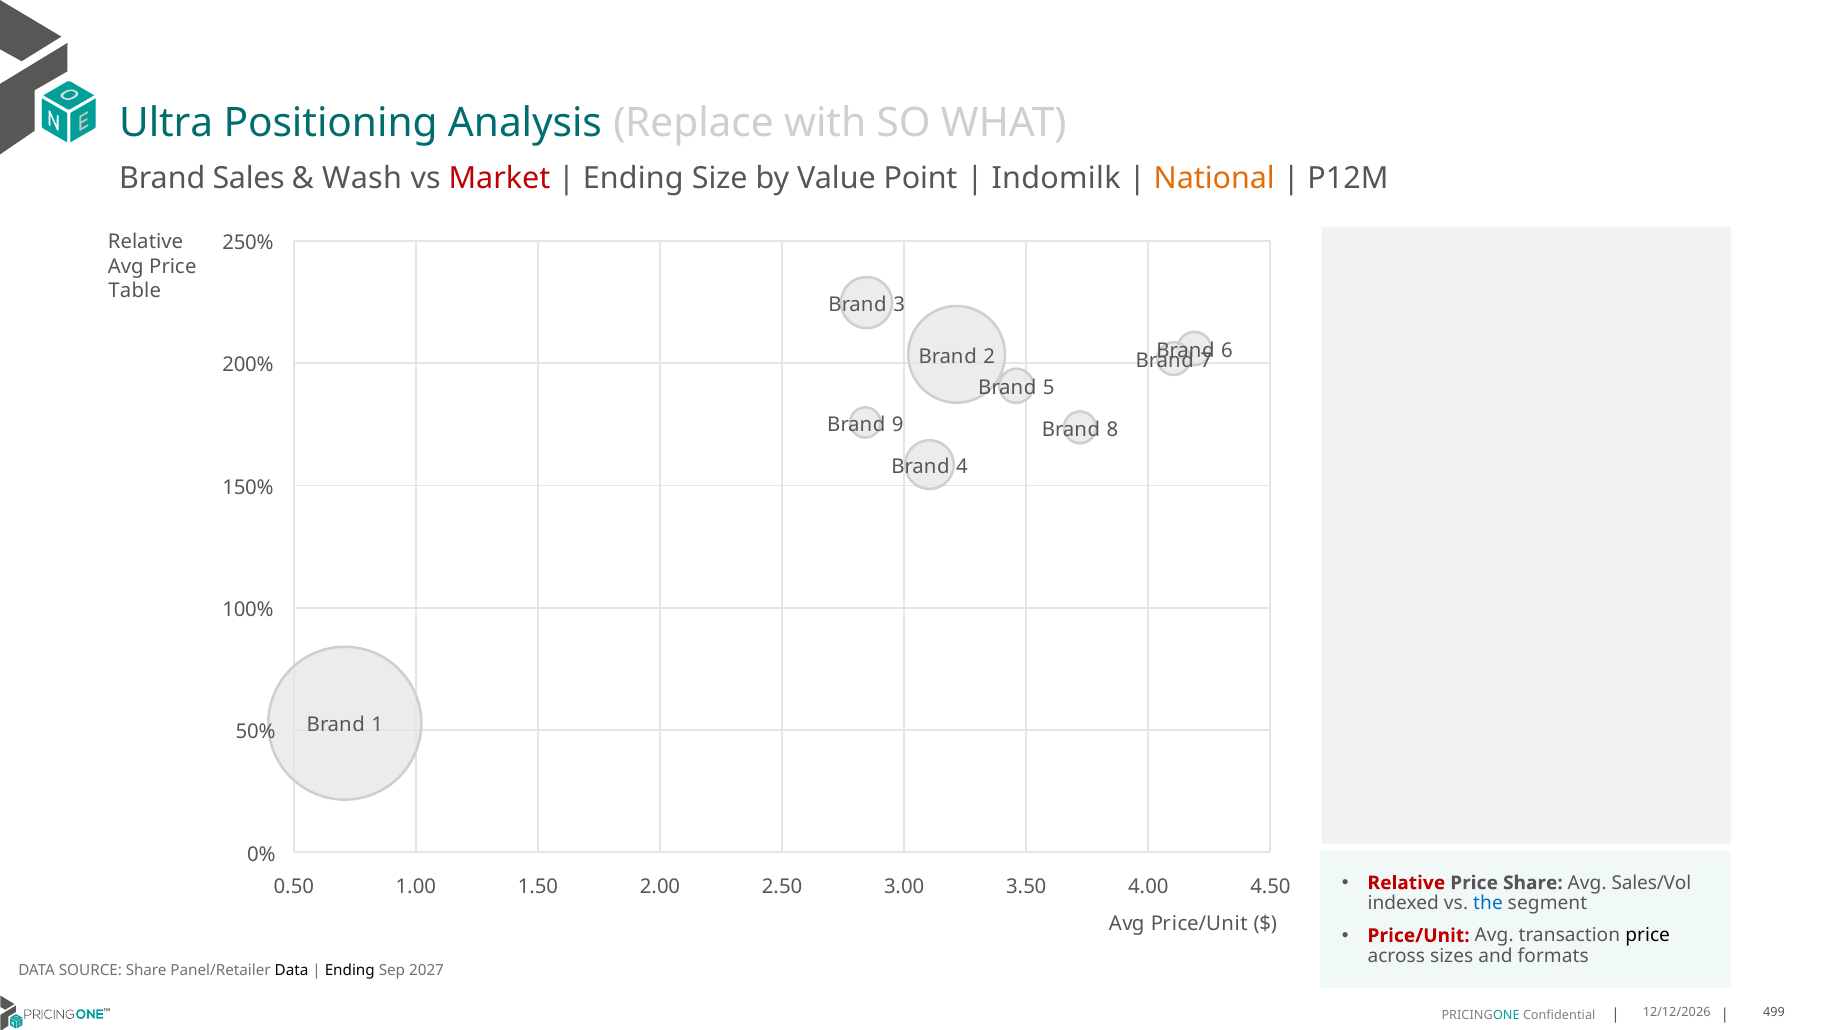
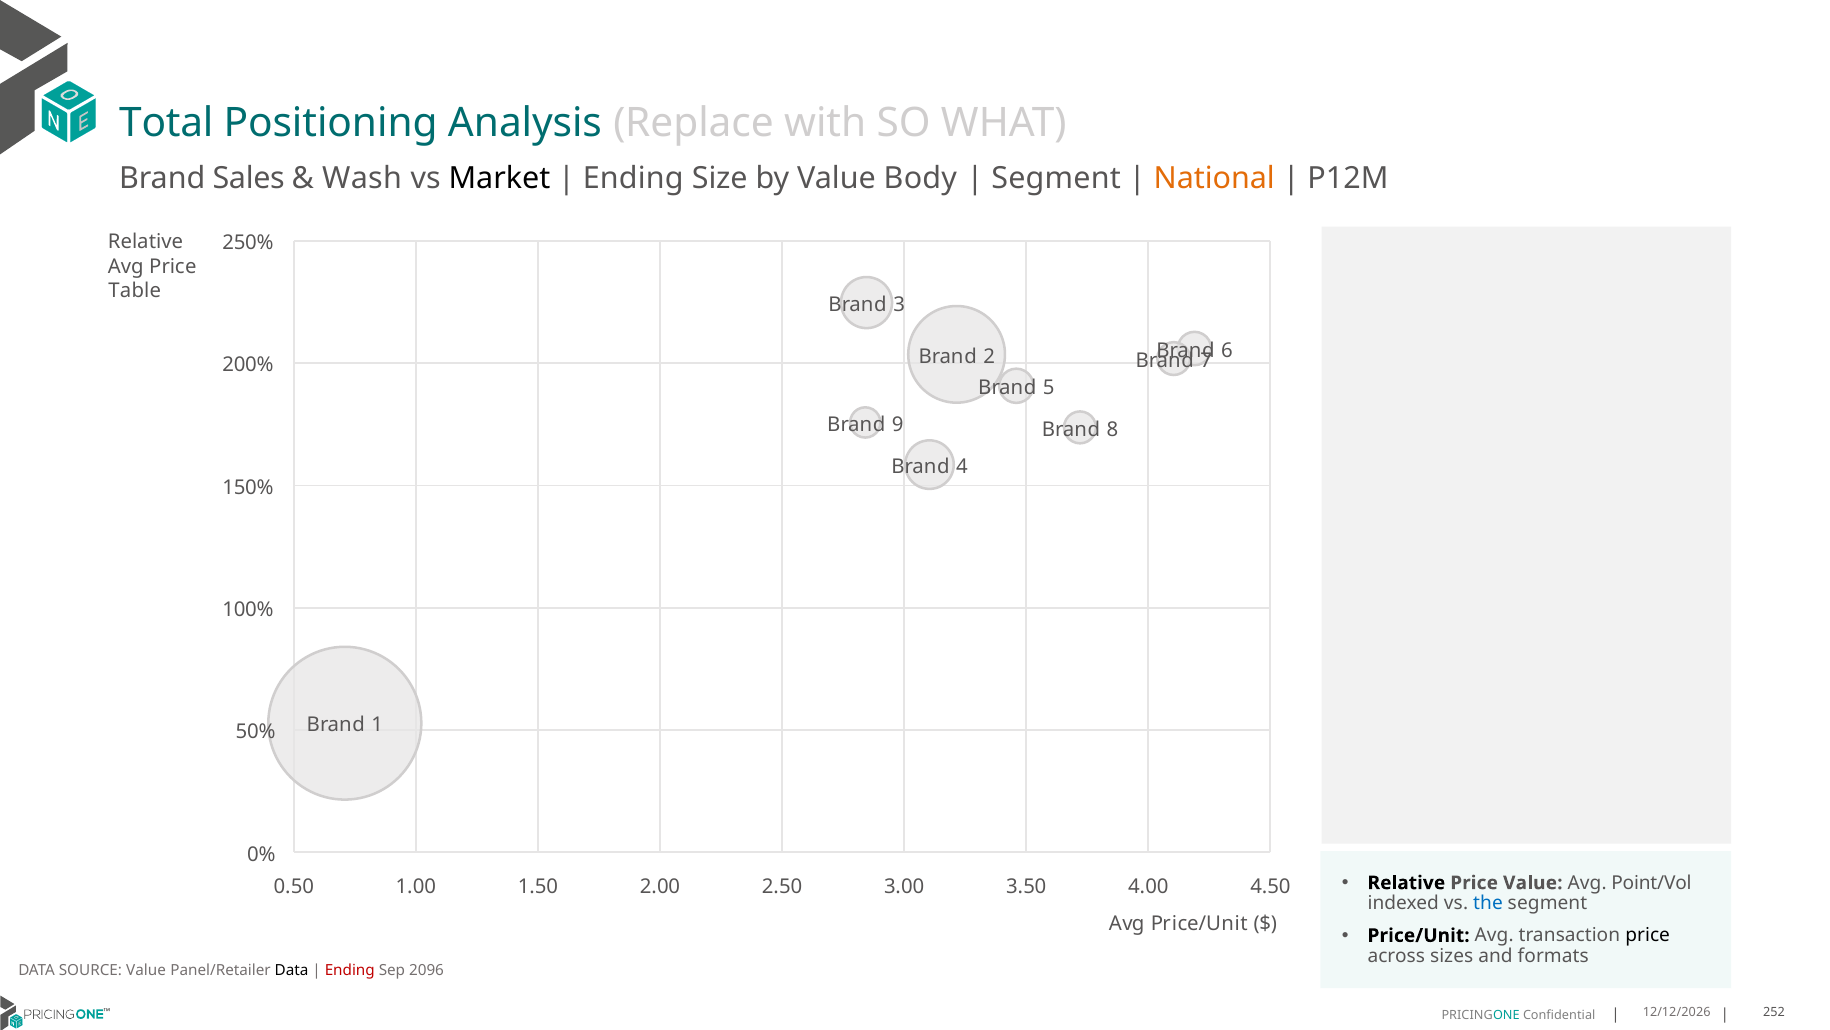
Ultra: Ultra -> Total (166, 123)
Market colour: red -> black (499, 178)
Point: Point -> Body (920, 178)
Indomilk: Indomilk -> Segment (1056, 178)
Relative colour: red -> black (1406, 882)
Price Share: Share -> Value (1533, 882)
Sales/Vol: Sales/Vol -> Point/Vol (1651, 882)
Price/Unit colour: red -> black (1419, 935)
SOURCE Share: Share -> Value (146, 970)
Ending colour: black -> red (350, 970)
2027: 2027 -> 2096 (427, 970)
499: 499 -> 252 (1774, 1012)
